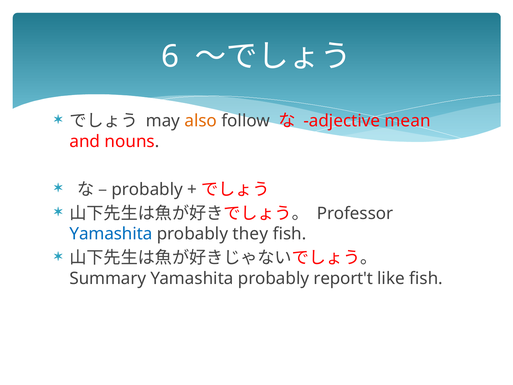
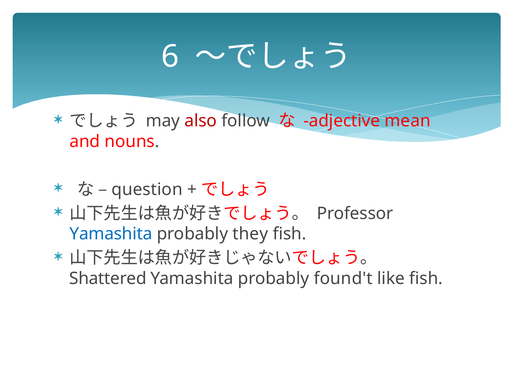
also colour: orange -> red (201, 121)
probably: probably -> question (147, 189)
Summary: Summary -> Shattered (108, 278)
report't: report't -> found't (343, 278)
